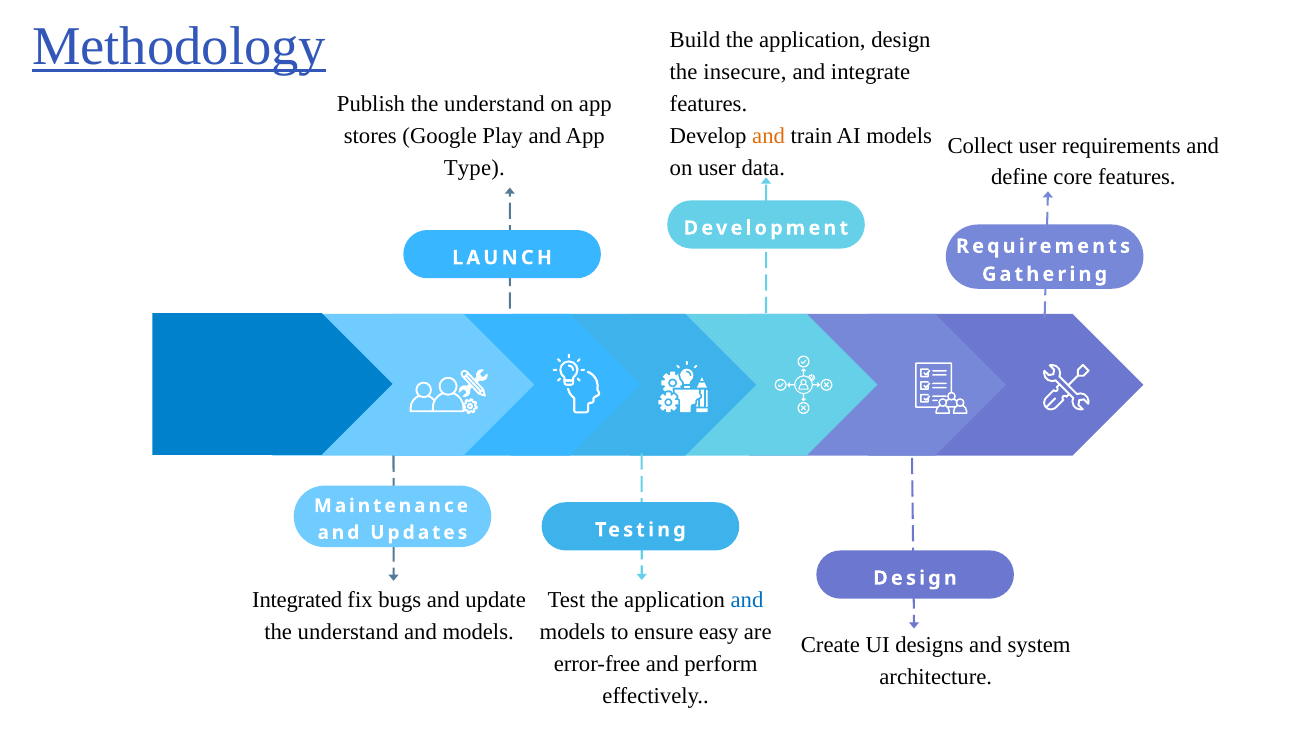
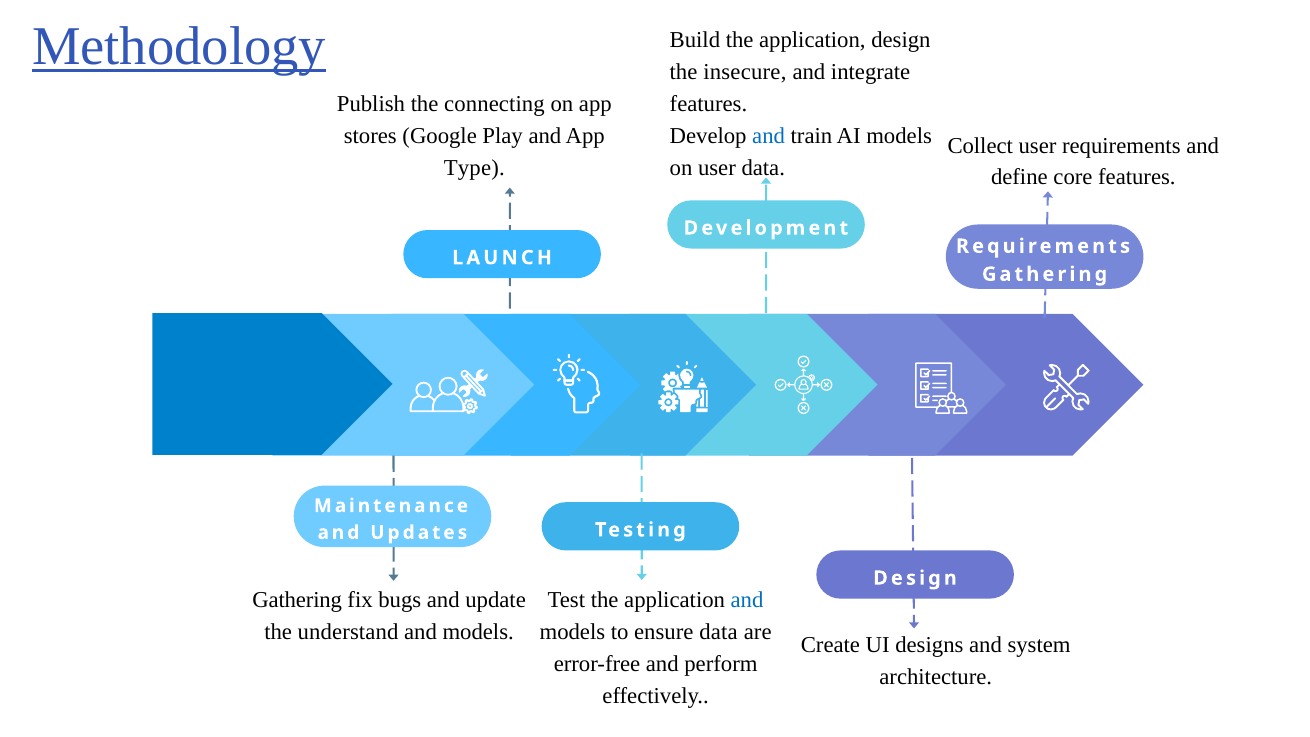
Publish the understand: understand -> connecting (494, 104)
and colour: orange -> blue (769, 136)
Integrated: Integrated -> Gathering (297, 600)
ensure easy: easy -> data (719, 632)
